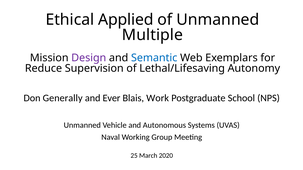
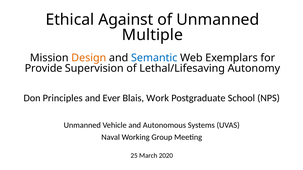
Applied: Applied -> Against (126, 20)
Design colour: purple -> orange (89, 58)
Reduce: Reduce -> Provide (44, 68)
Generally: Generally -> Principles (63, 98)
